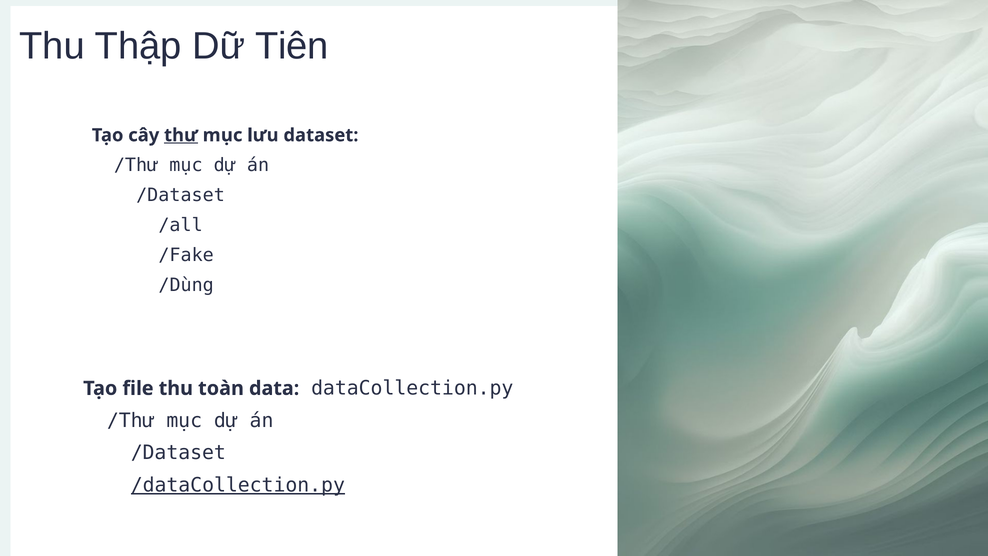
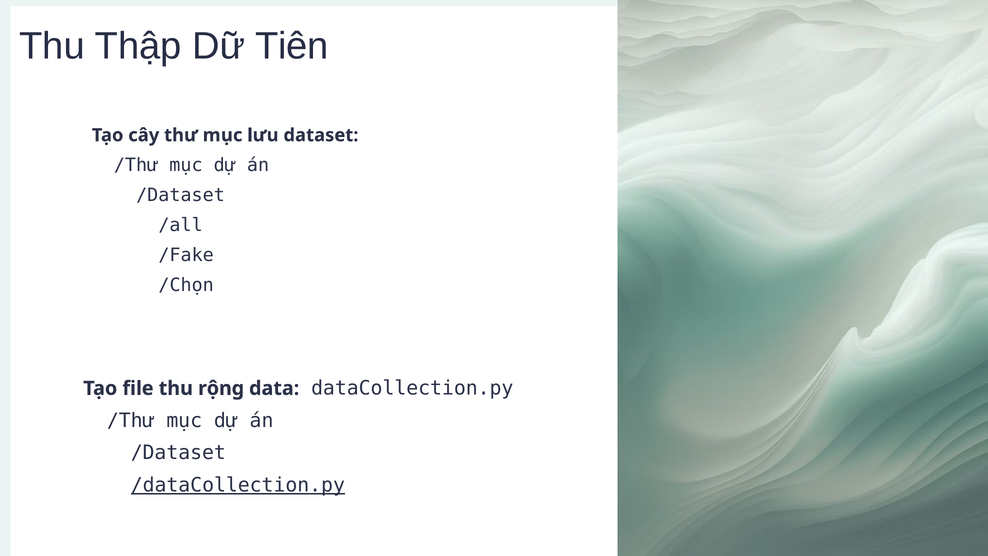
thư underline: present -> none (181, 135)
/Dùng: /Dùng -> /Chọn (186, 285)
toàn: toàn -> rộng (221, 388)
